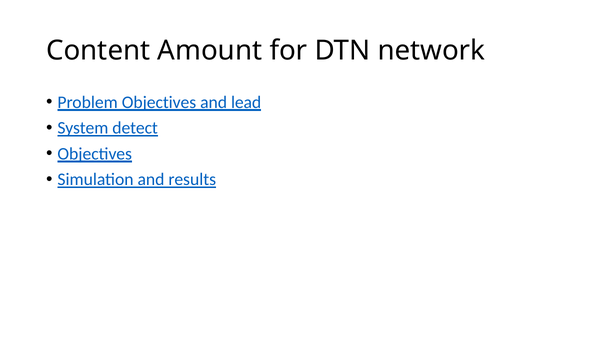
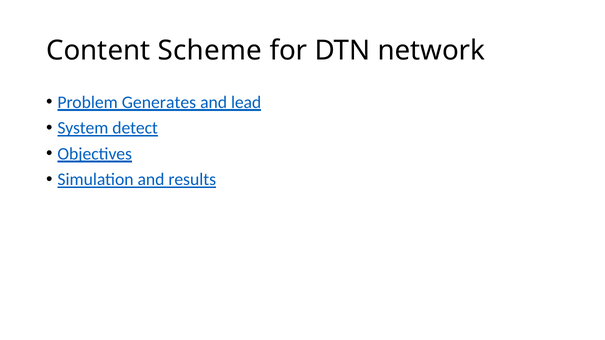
Amount: Amount -> Scheme (210, 51)
Problem Objectives: Objectives -> Generates (159, 103)
